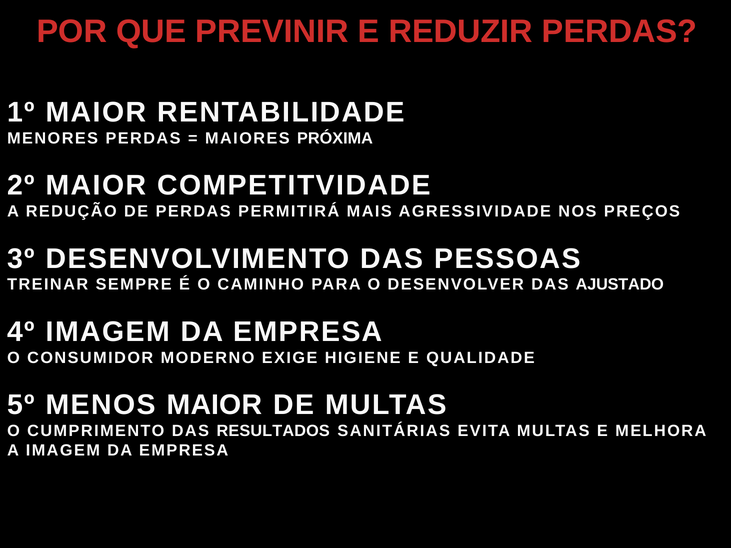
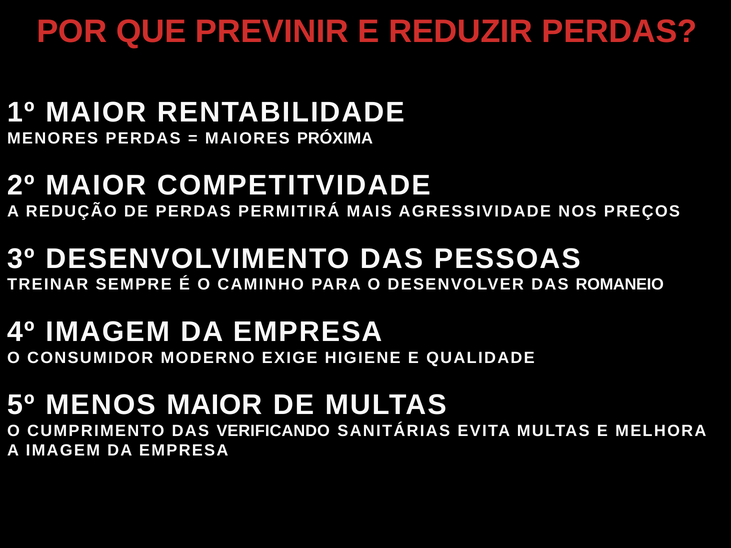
AJUSTADO: AJUSTADO -> ROMANEIO (620, 285)
RESULTADOS: RESULTADOS -> VERIFICANDO (273, 431)
